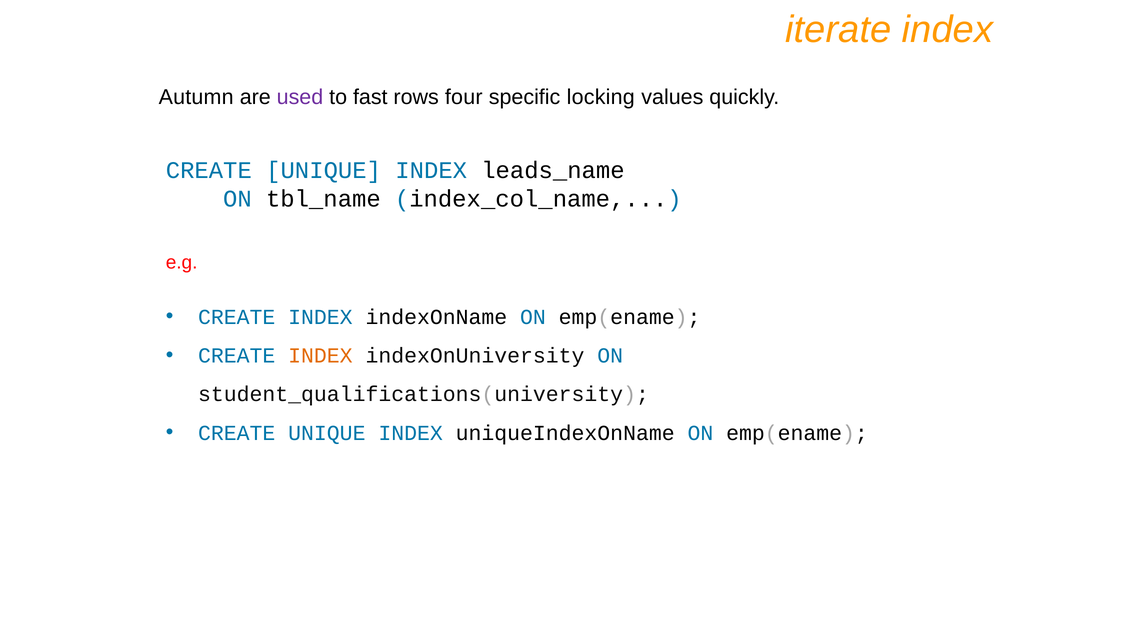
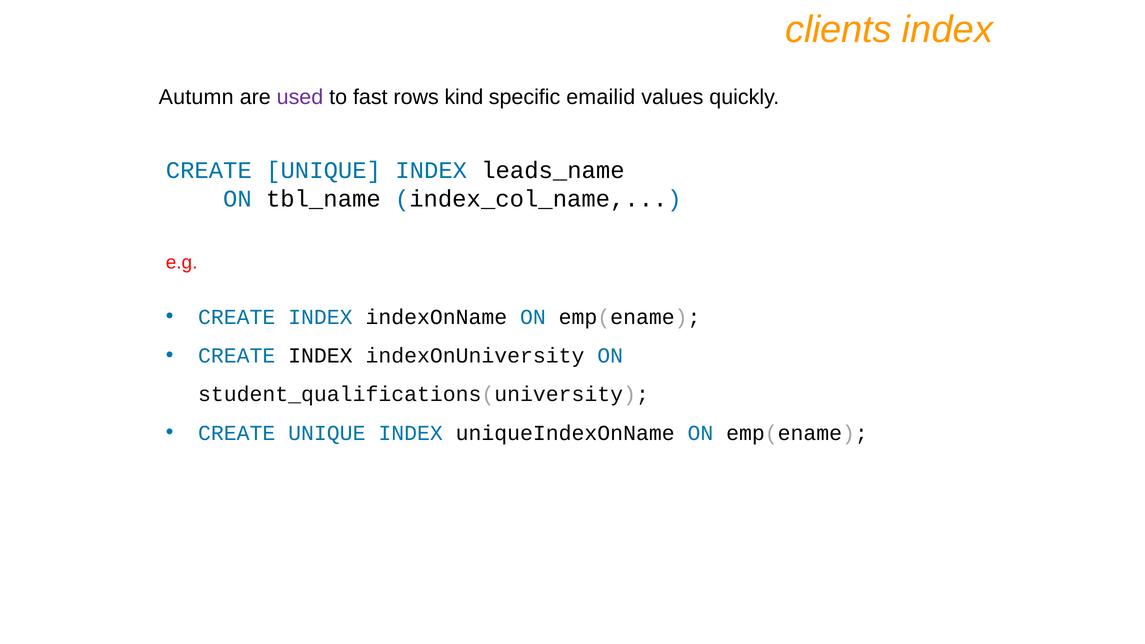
iterate: iterate -> clients (838, 30)
four: four -> kind (464, 97)
locking: locking -> emailid (601, 97)
INDEX colour: orange -> black (320, 356)
